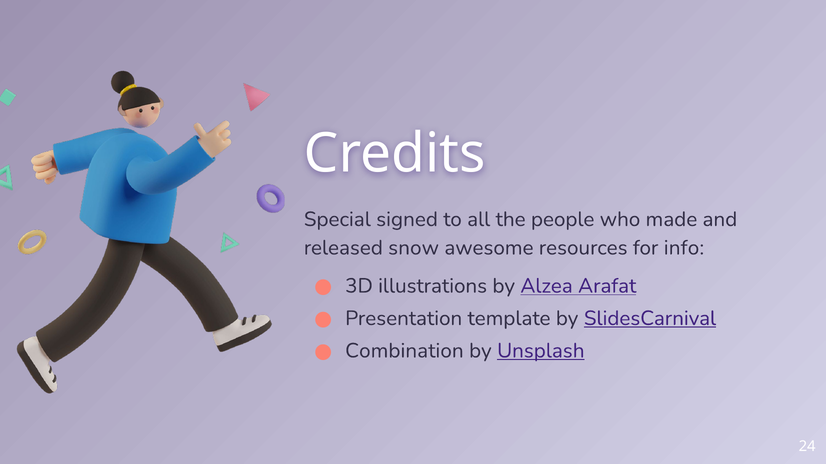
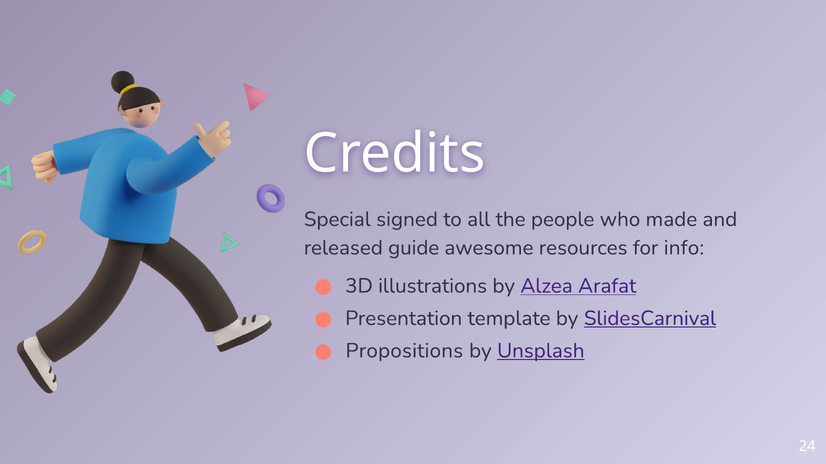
snow: snow -> guide (414, 248)
Combination: Combination -> Propositions (404, 351)
